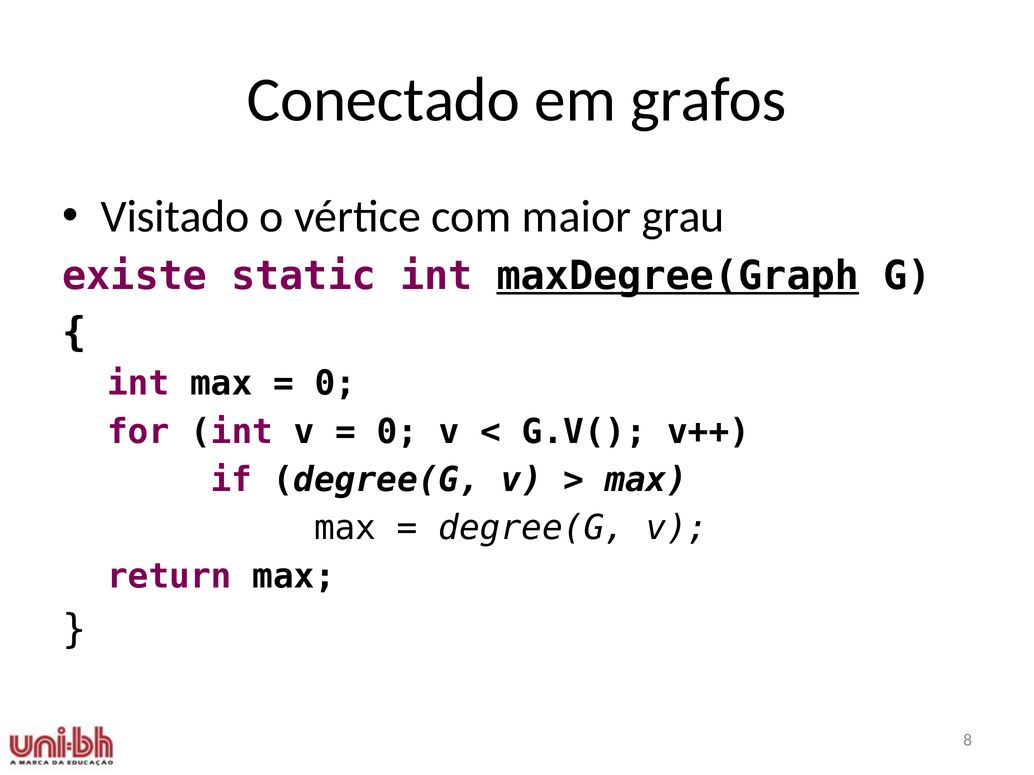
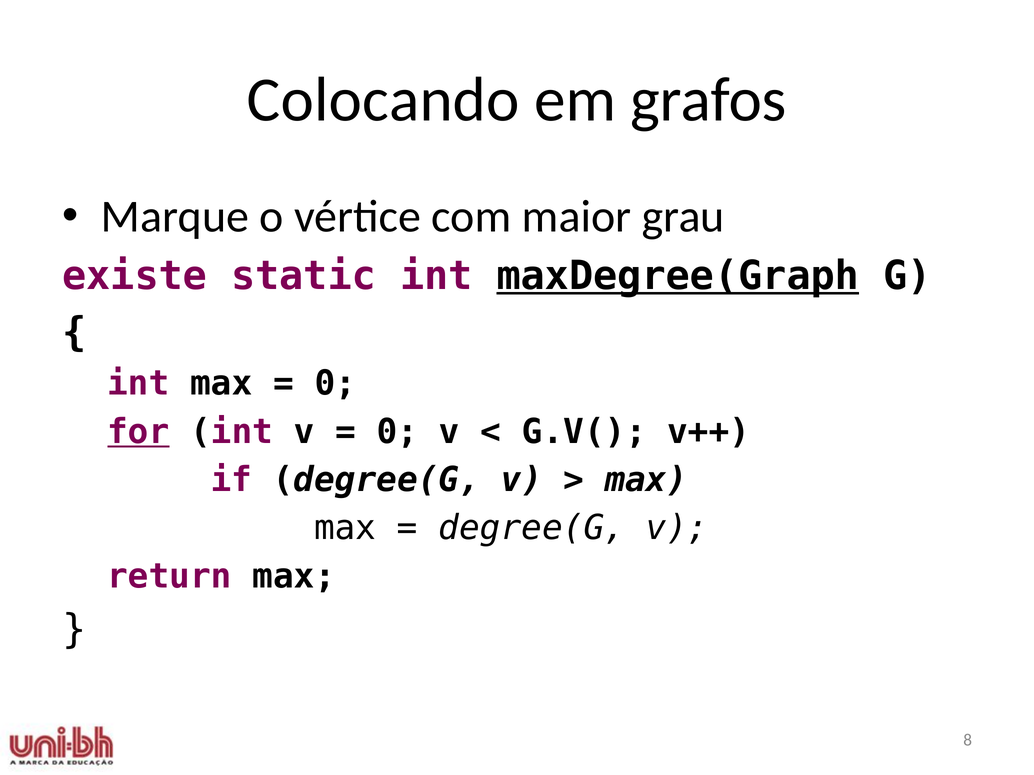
Conectado: Conectado -> Colocando (383, 100)
Visitado: Visitado -> Marque (175, 217)
for underline: none -> present (138, 432)
